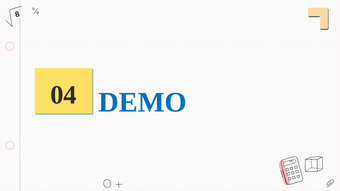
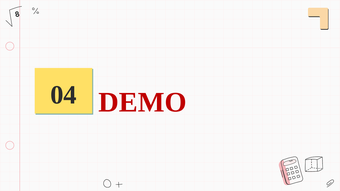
DEMO colour: blue -> red (143, 102)
